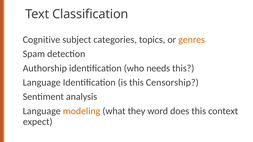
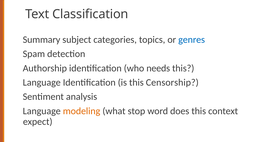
Cognitive: Cognitive -> Summary (42, 40)
genres colour: orange -> blue (192, 40)
they: they -> stop (136, 111)
